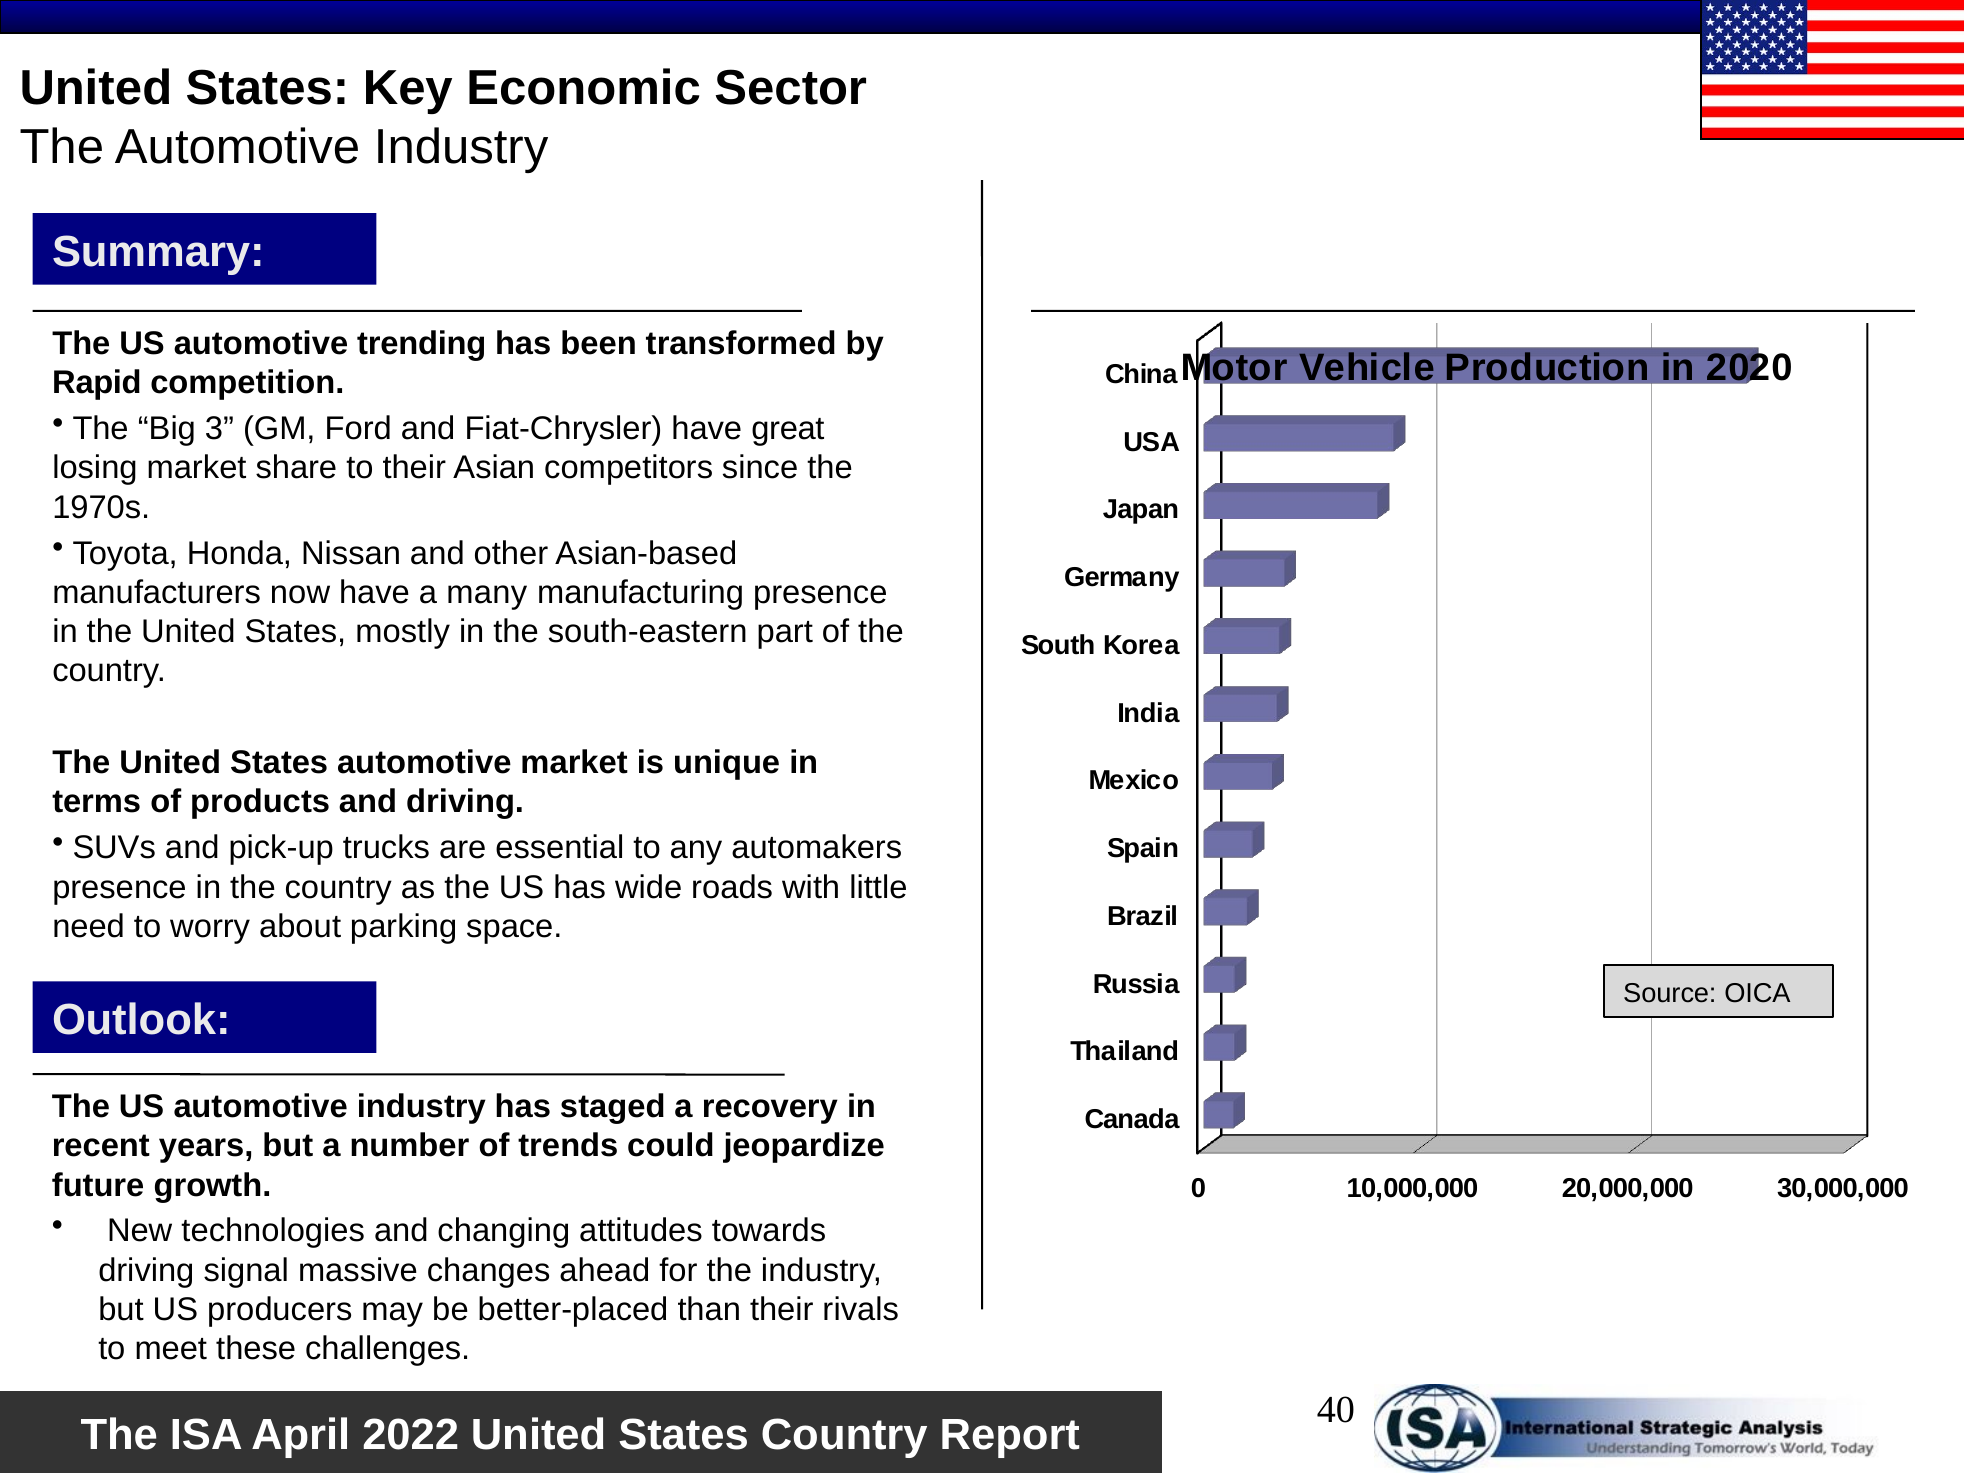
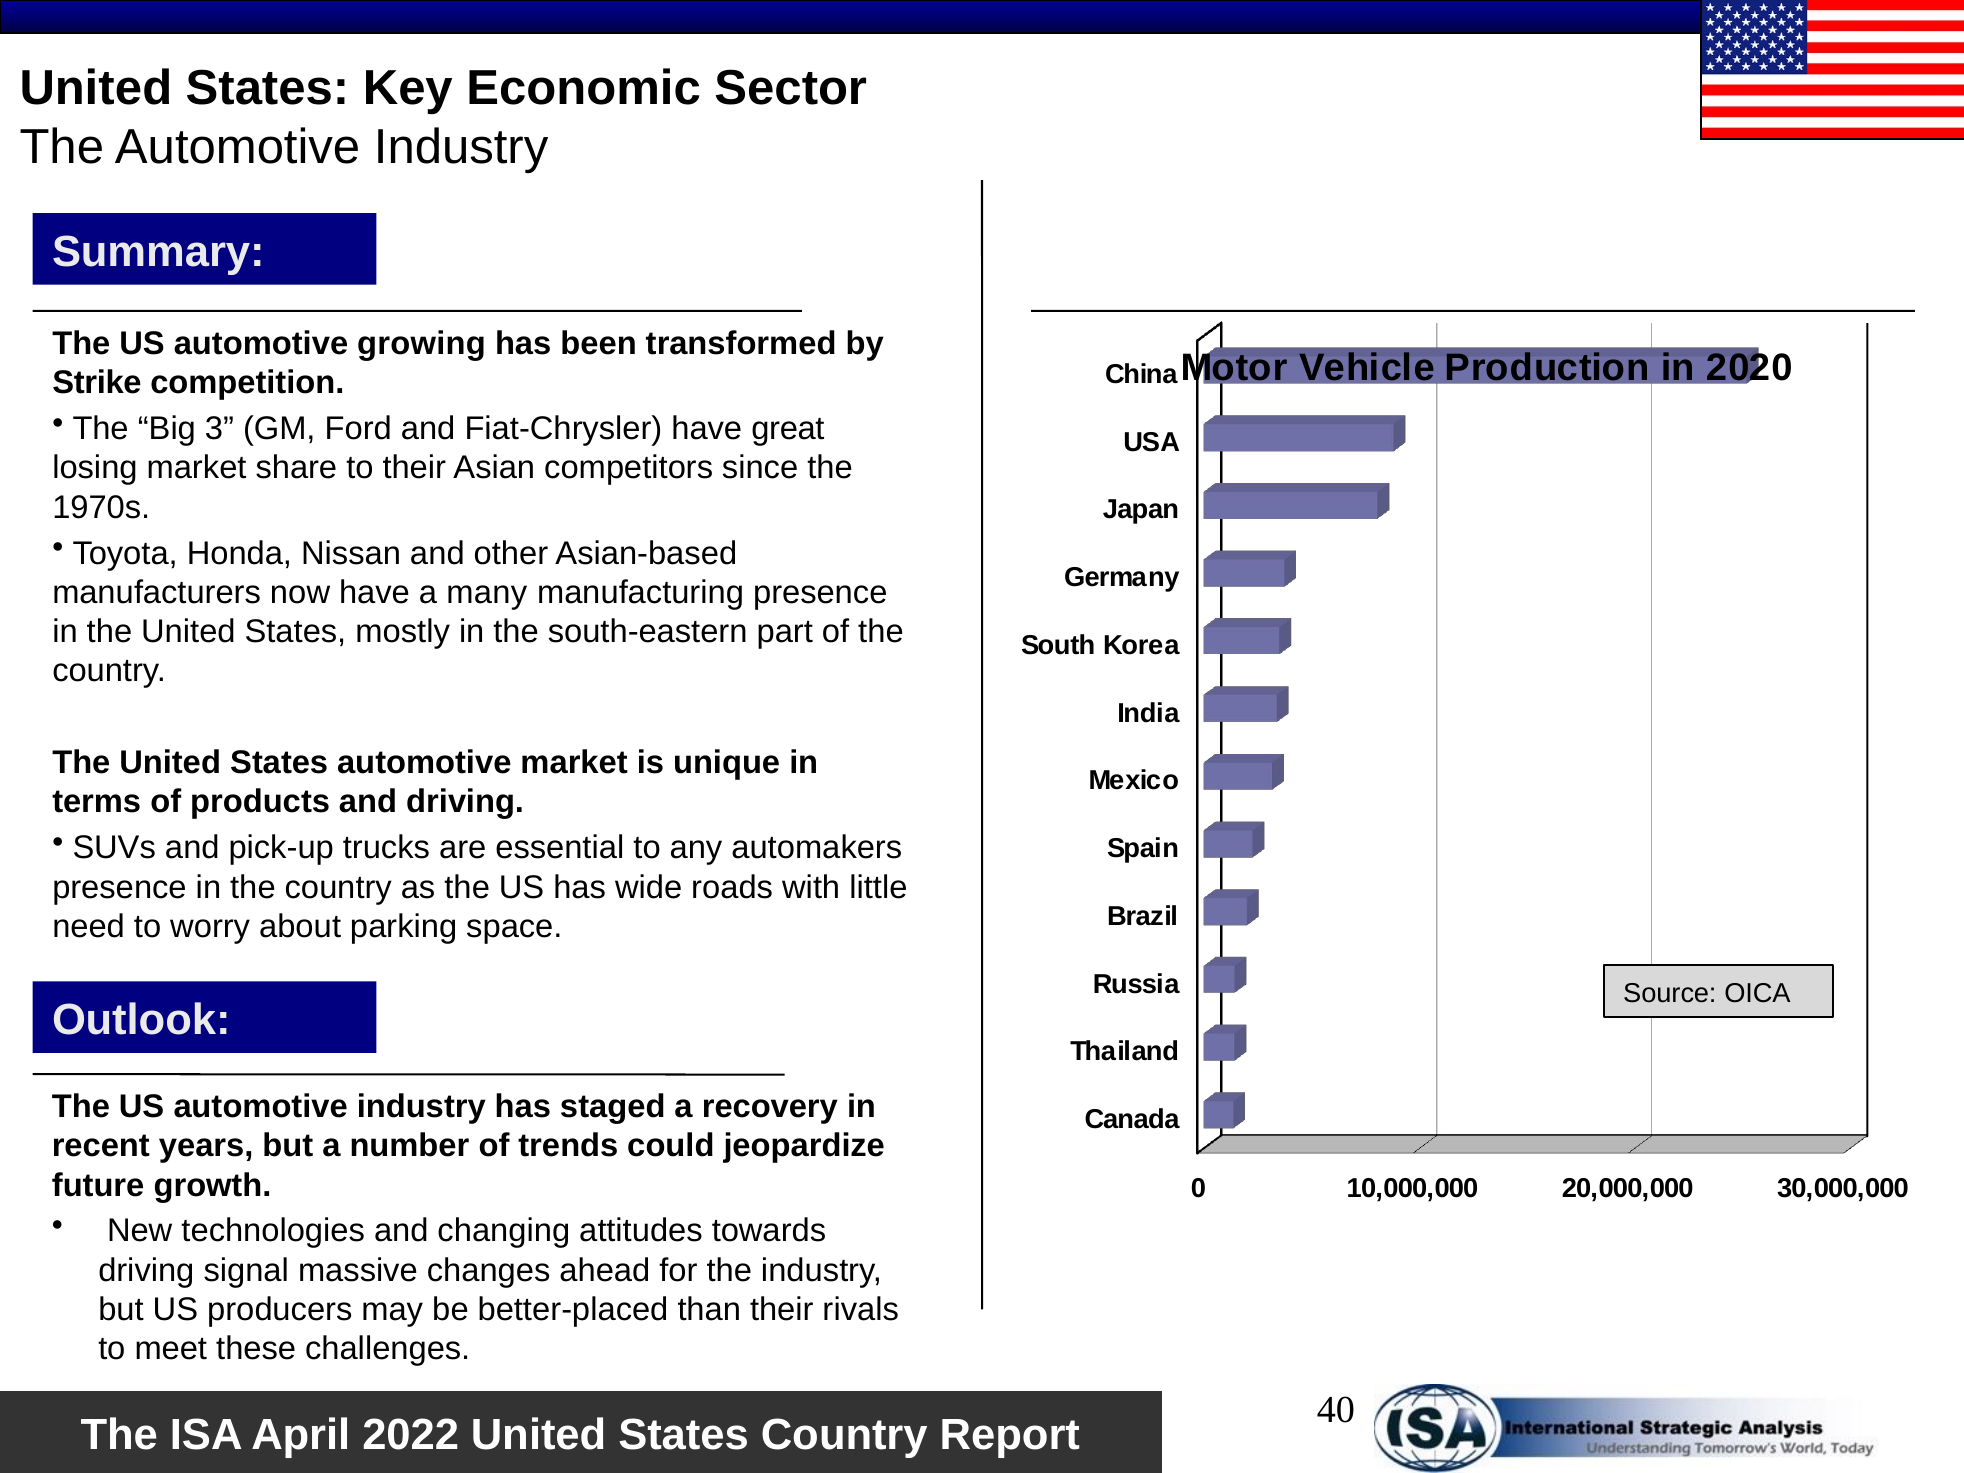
trending: trending -> growing (422, 344)
Rapid: Rapid -> Strike (97, 383)
